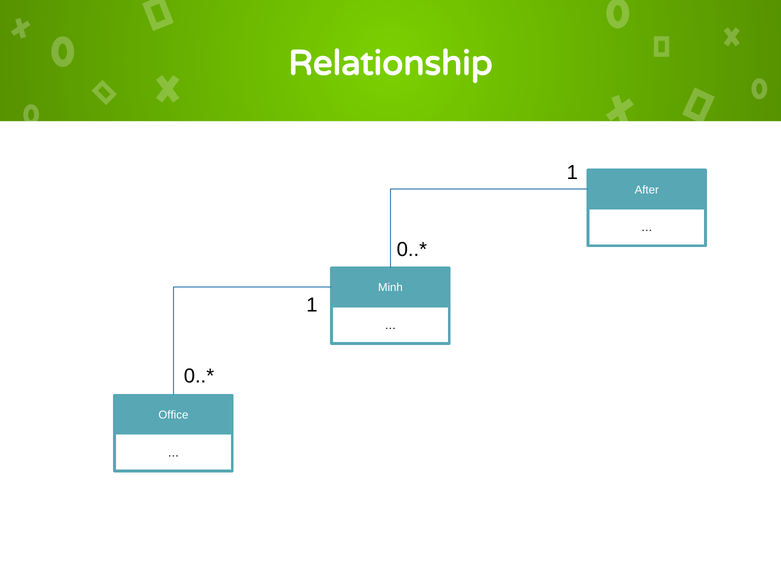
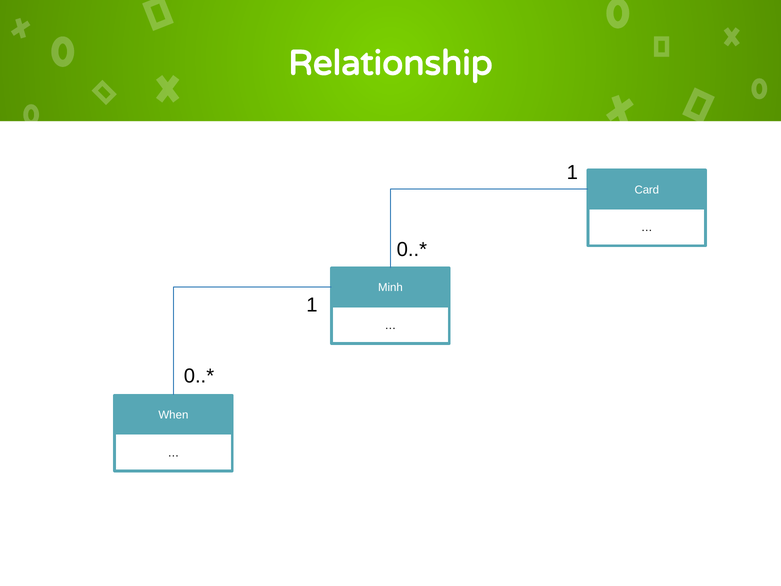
After: After -> Card (647, 190)
Office: Office -> When (173, 415)
